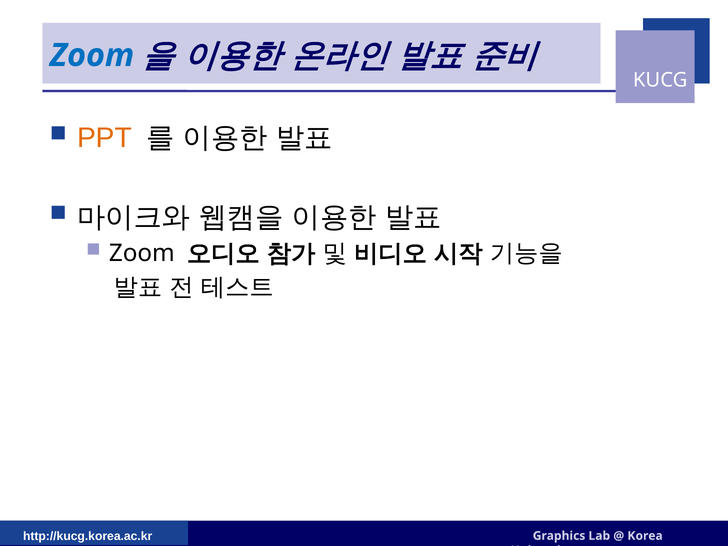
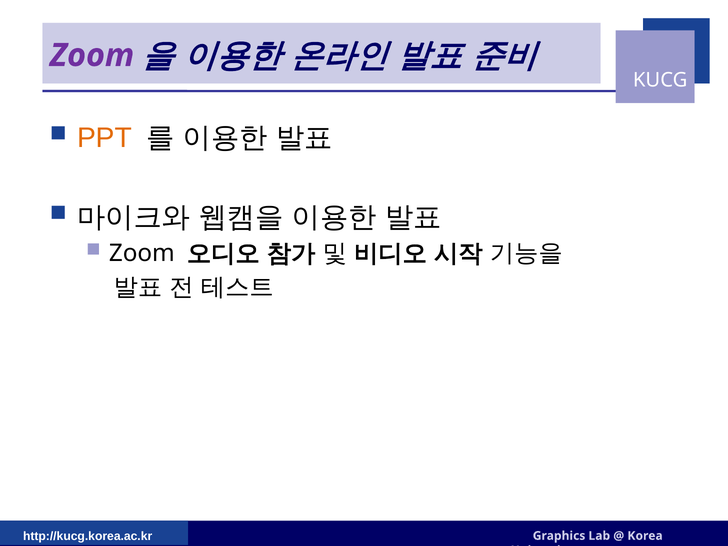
Zoom colour: blue -> purple (92, 55)
